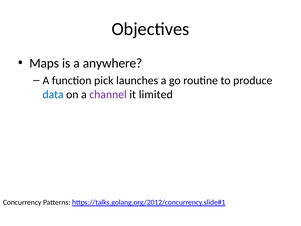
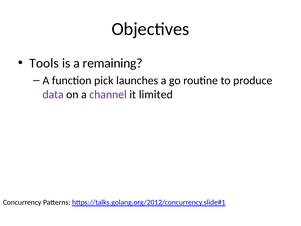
Maps: Maps -> Tools (44, 63)
anywhere: anywhere -> remaining (113, 63)
data colour: blue -> purple (53, 94)
